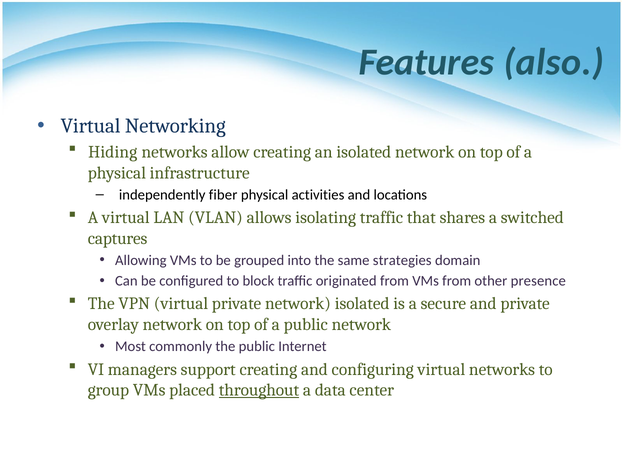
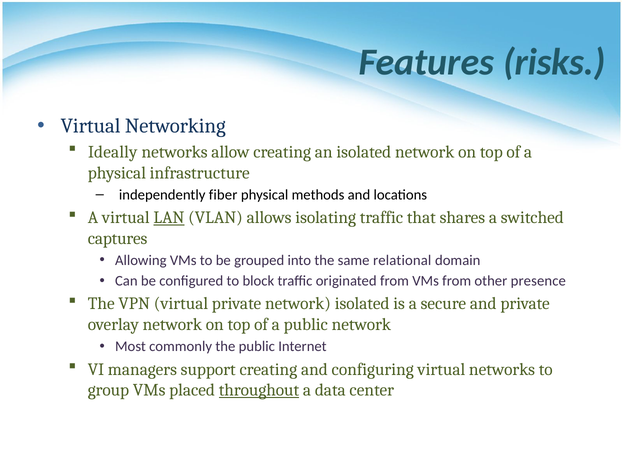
also: also -> risks (554, 62)
Hiding: Hiding -> Ideally (113, 152)
activities: activities -> methods (318, 195)
LAN underline: none -> present (169, 217)
strategies: strategies -> relational (402, 260)
